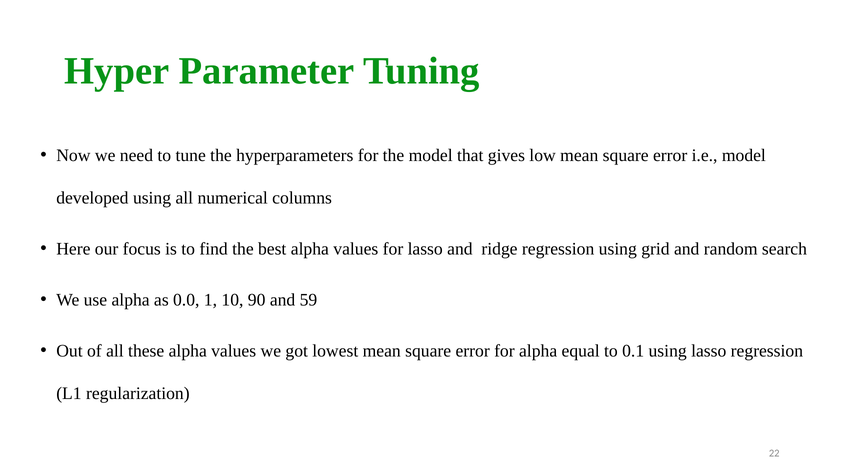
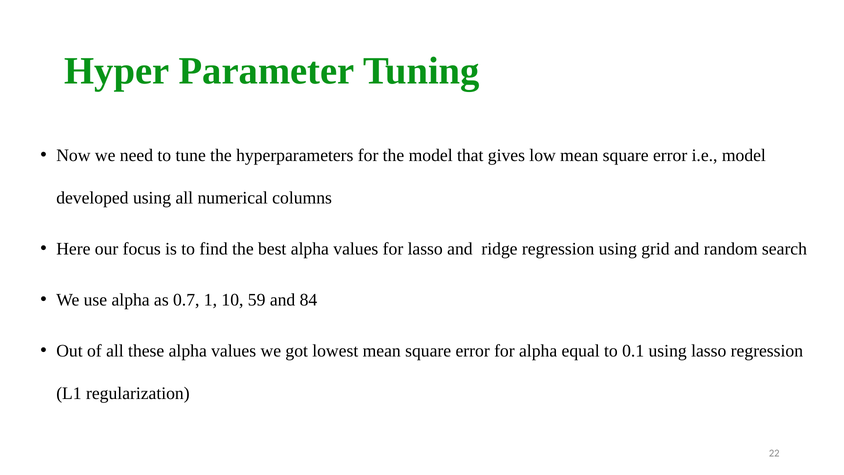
0.0: 0.0 -> 0.7 (186, 300)
90: 90 -> 59 (257, 300)
59: 59 -> 84 (309, 300)
